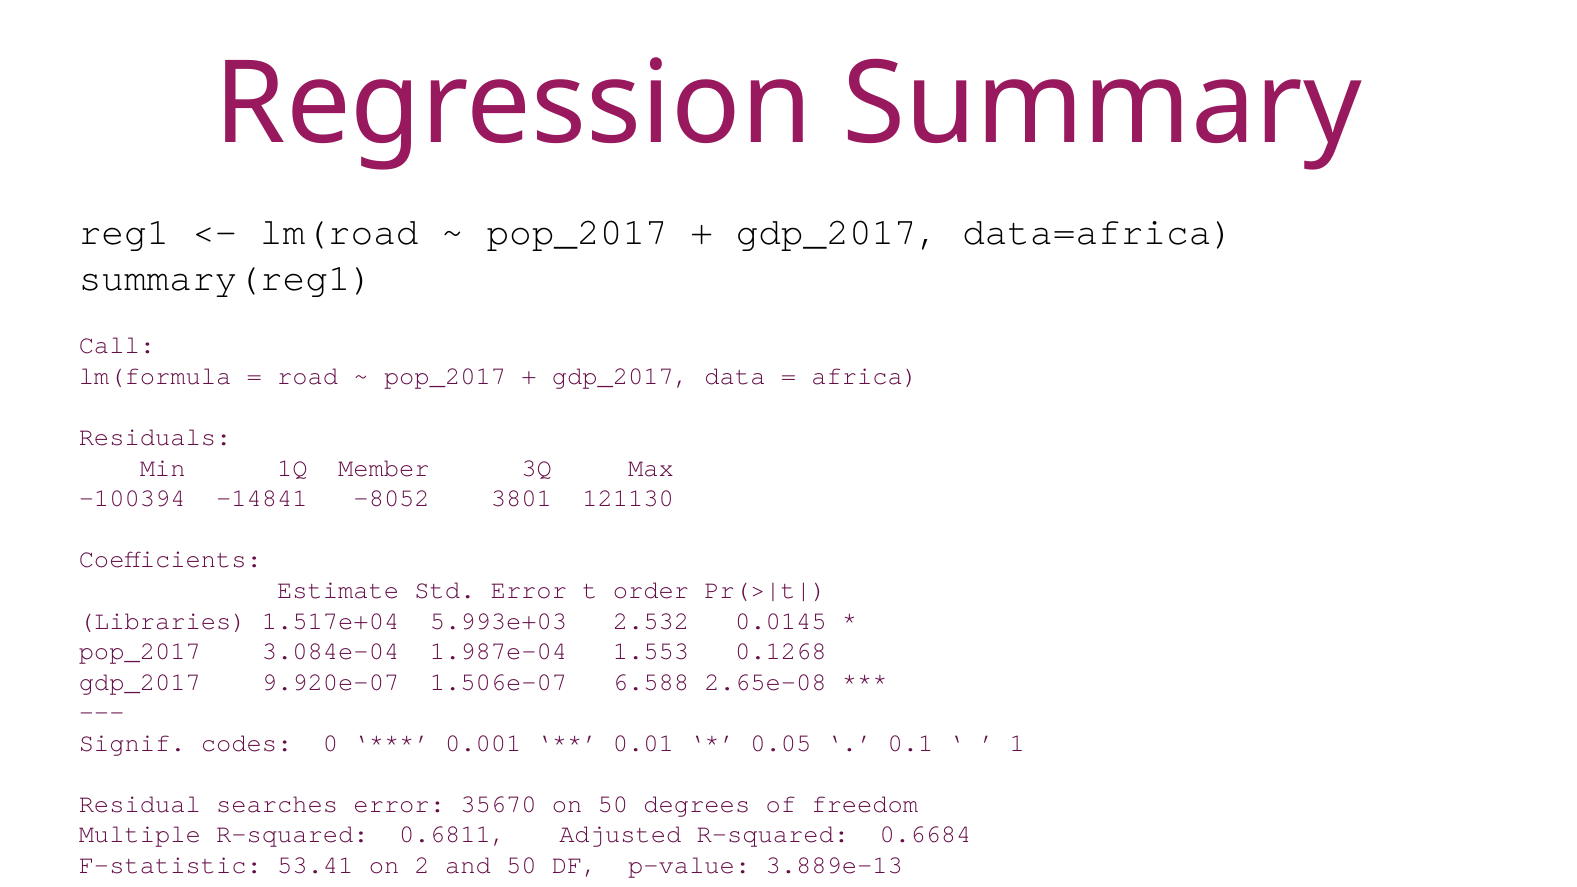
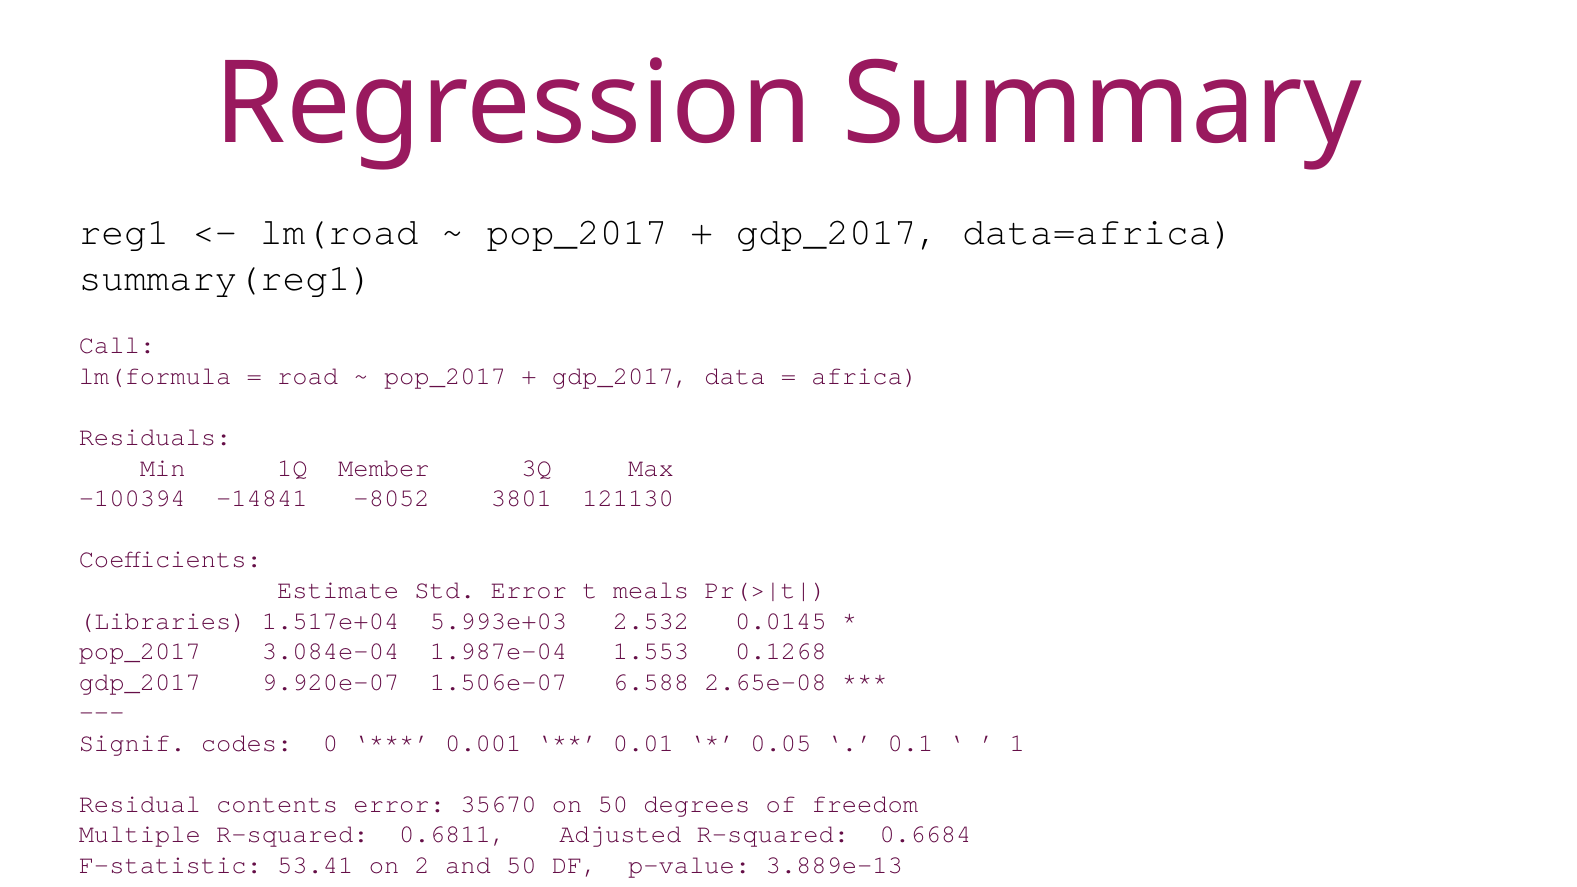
order: order -> meals (651, 590)
searches: searches -> contents (277, 804)
